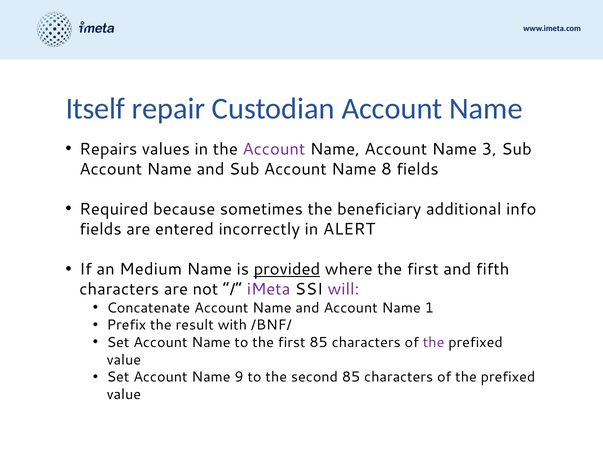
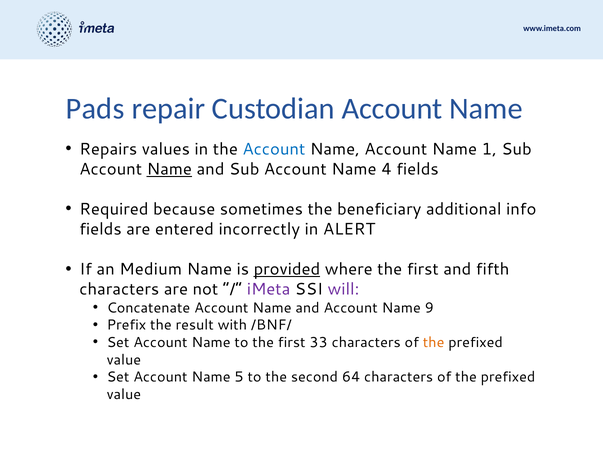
Itself: Itself -> Pads (95, 109)
Account colour: purple -> blue (274, 149)
3: 3 -> 1 (489, 149)
Name underline: none -> present (169, 169)
8: 8 -> 4 (386, 169)
1: 1 -> 9 (429, 308)
first 85: 85 -> 33 (319, 343)
the colour: purple -> orange (434, 343)
9: 9 -> 5 (239, 377)
second 85: 85 -> 64 (351, 377)
